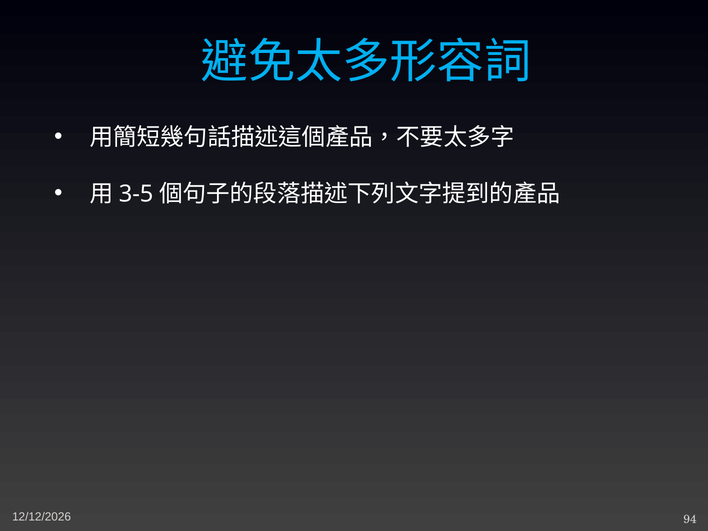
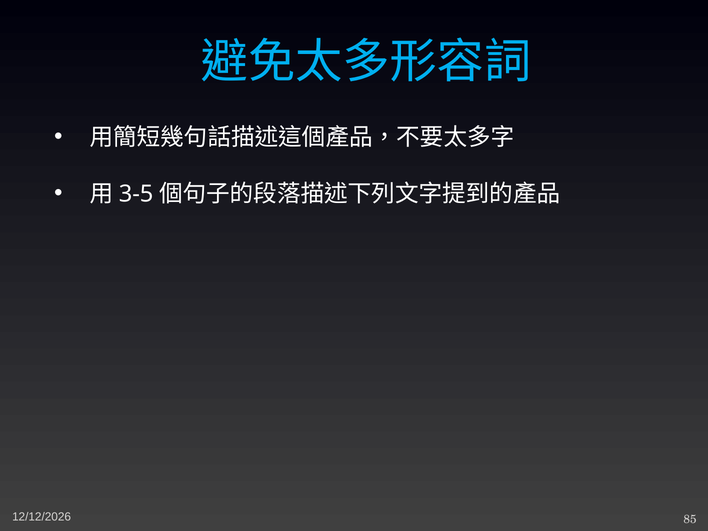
94: 94 -> 85 (690, 519)
